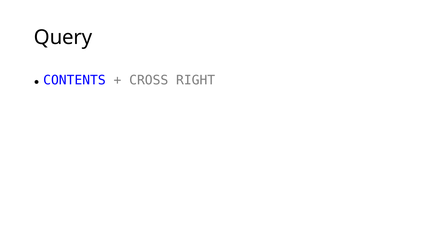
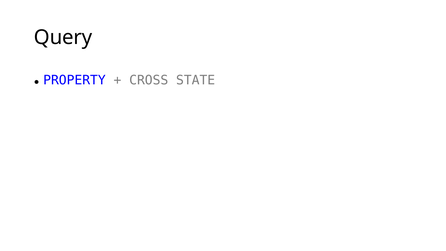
CONTENTS: CONTENTS -> PROPERTY (74, 80)
RIGHT: RIGHT -> STATE (196, 80)
